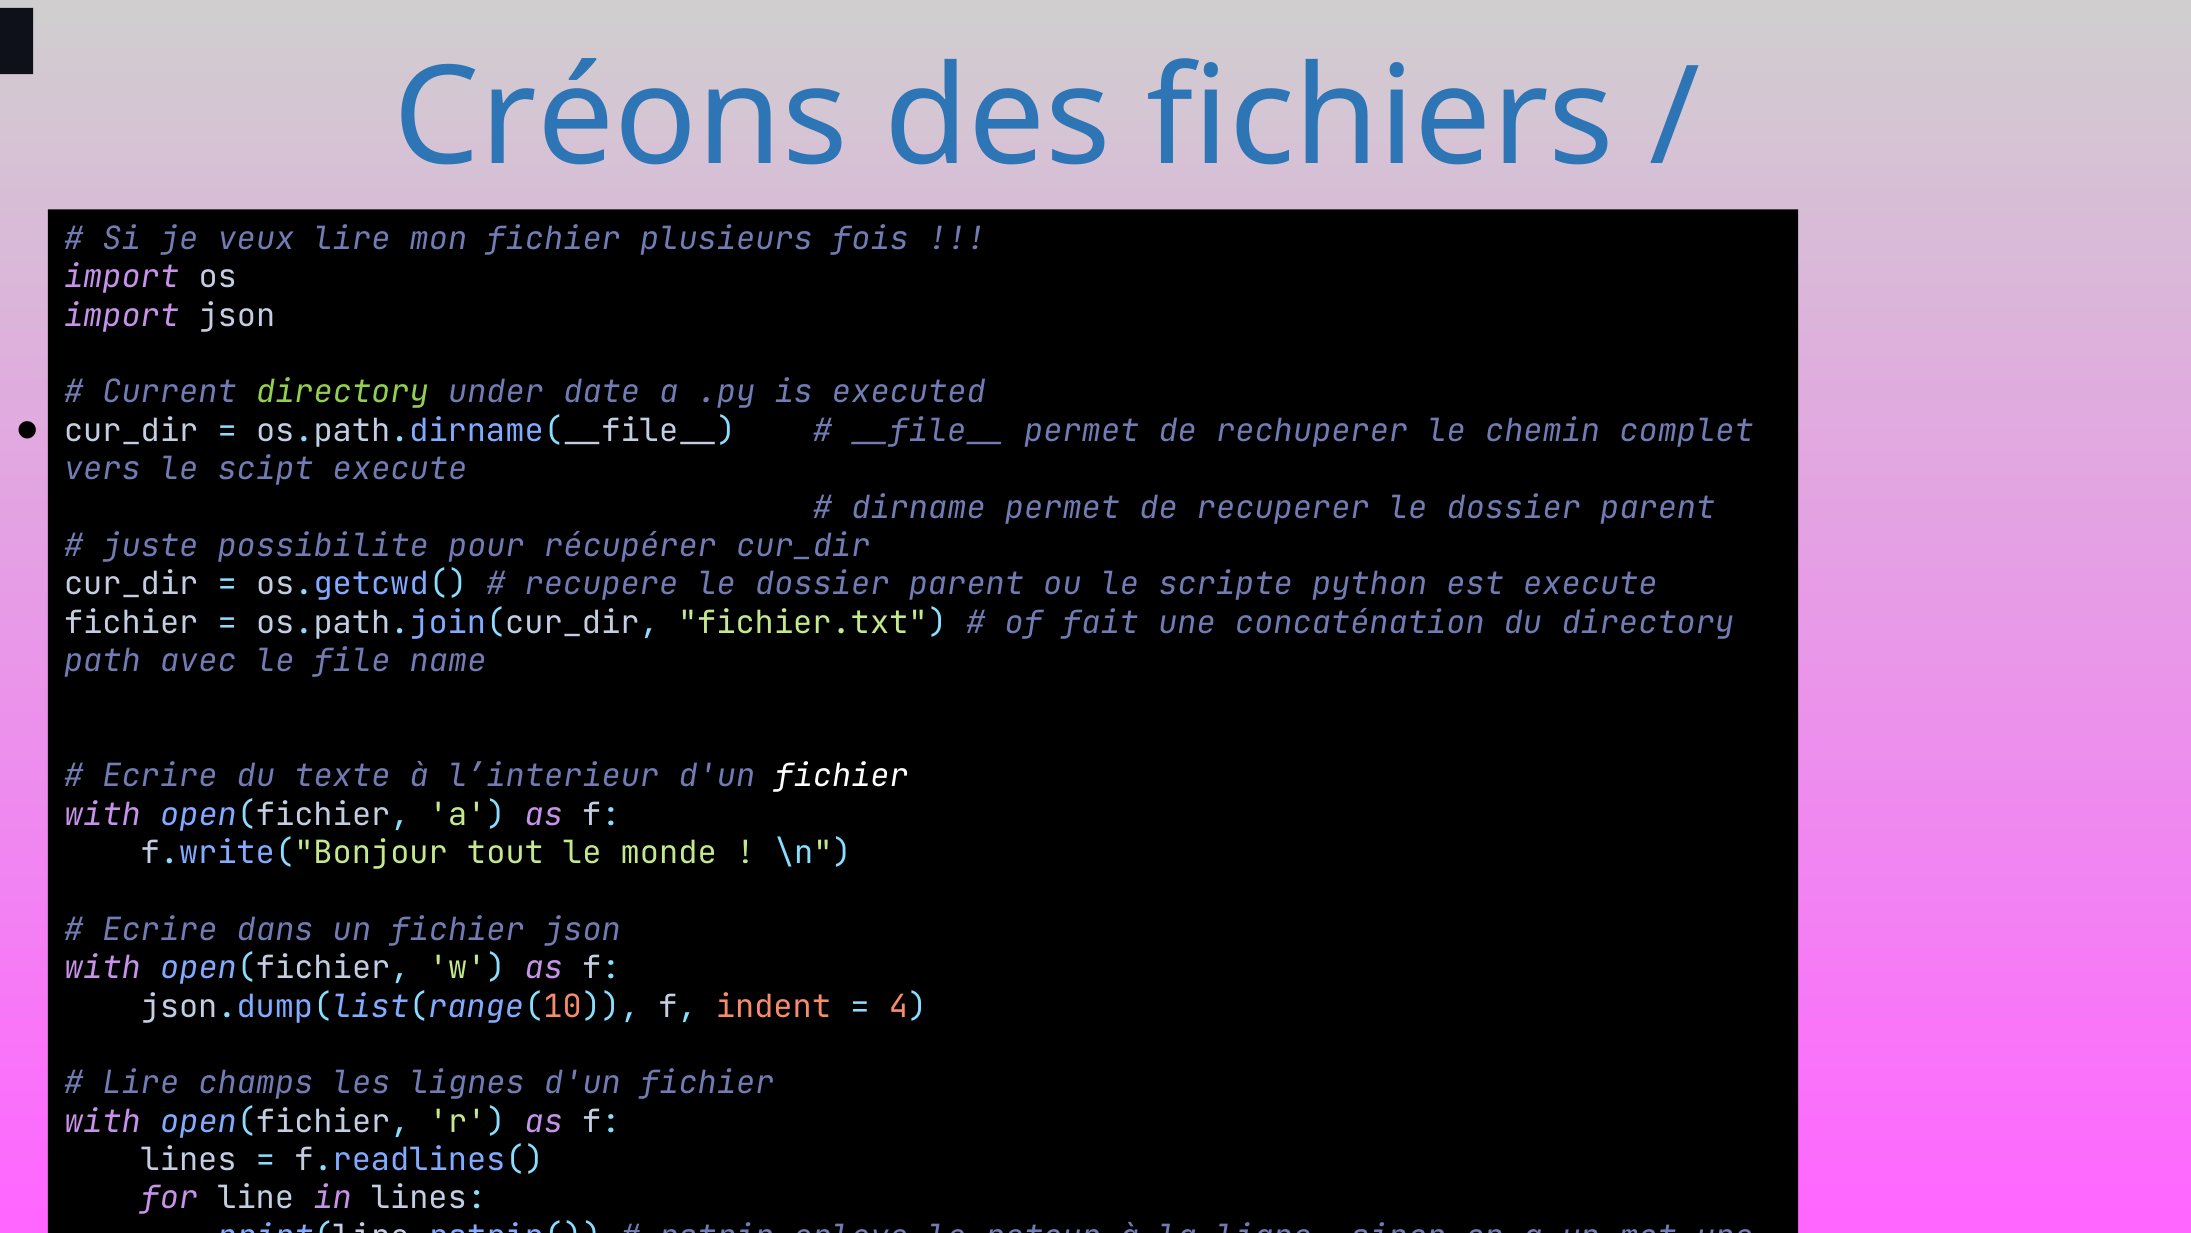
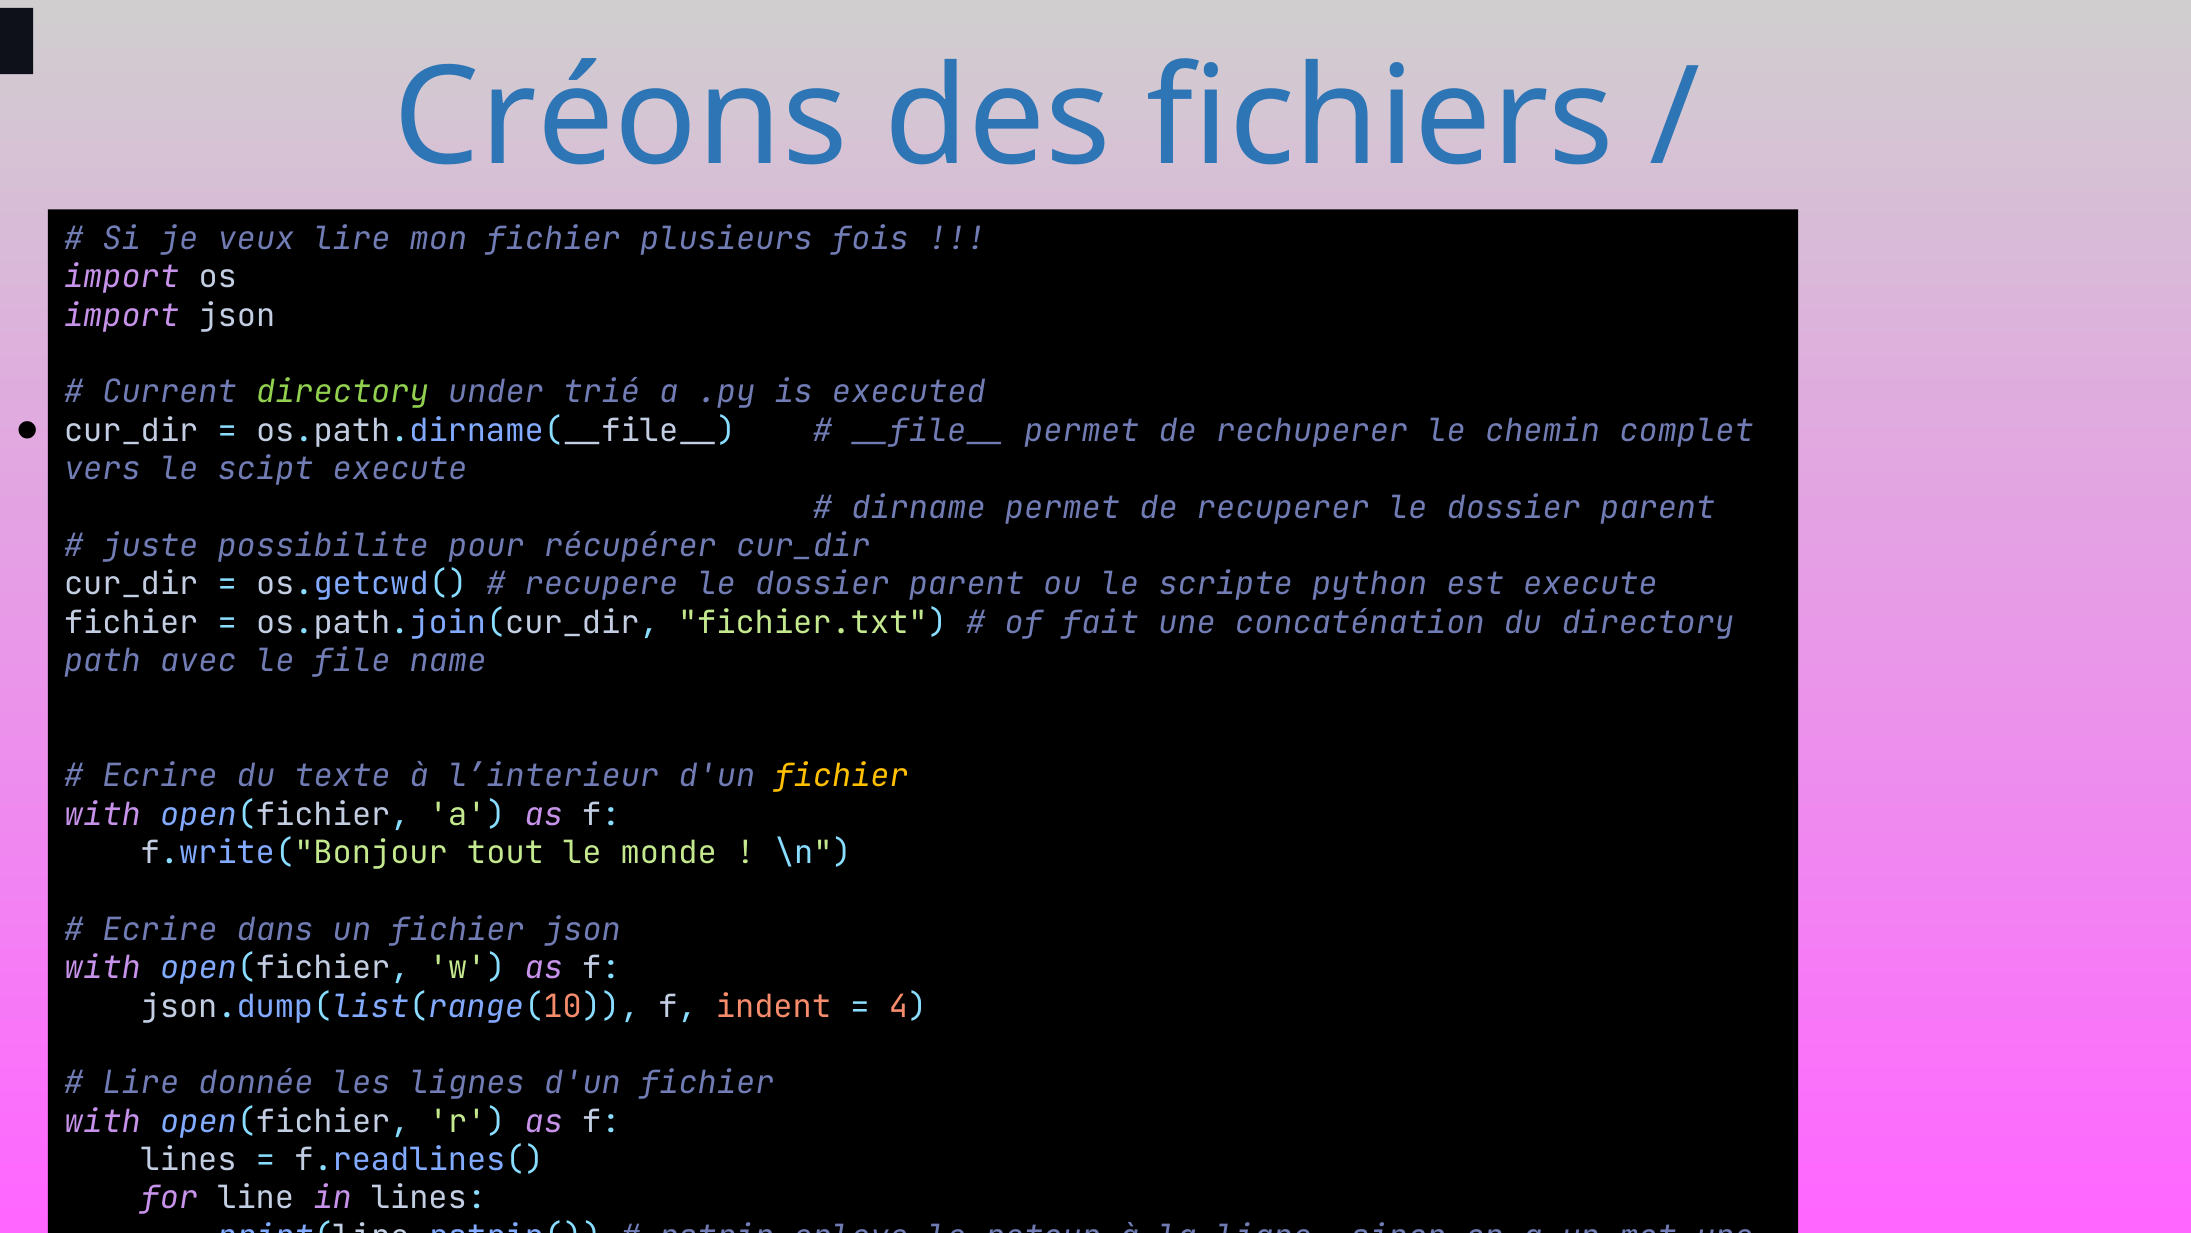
date: date -> trié (602, 392)
fichier colour: white -> yellow (842, 776)
champs: champs -> donnée (256, 1083)
